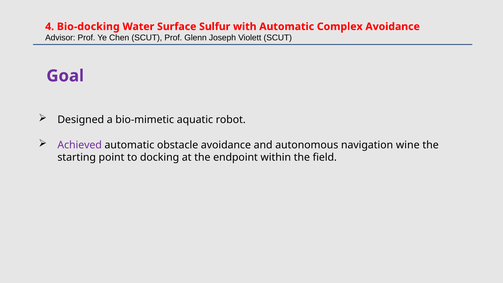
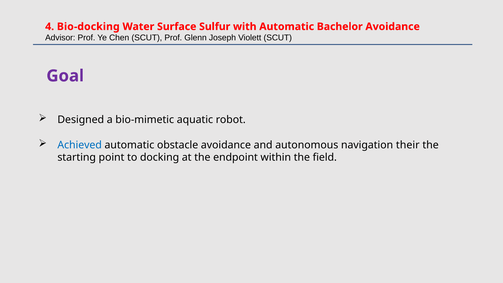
Complex: Complex -> Bachelor (340, 27)
Achieved colour: purple -> blue (80, 145)
wine: wine -> their (408, 145)
